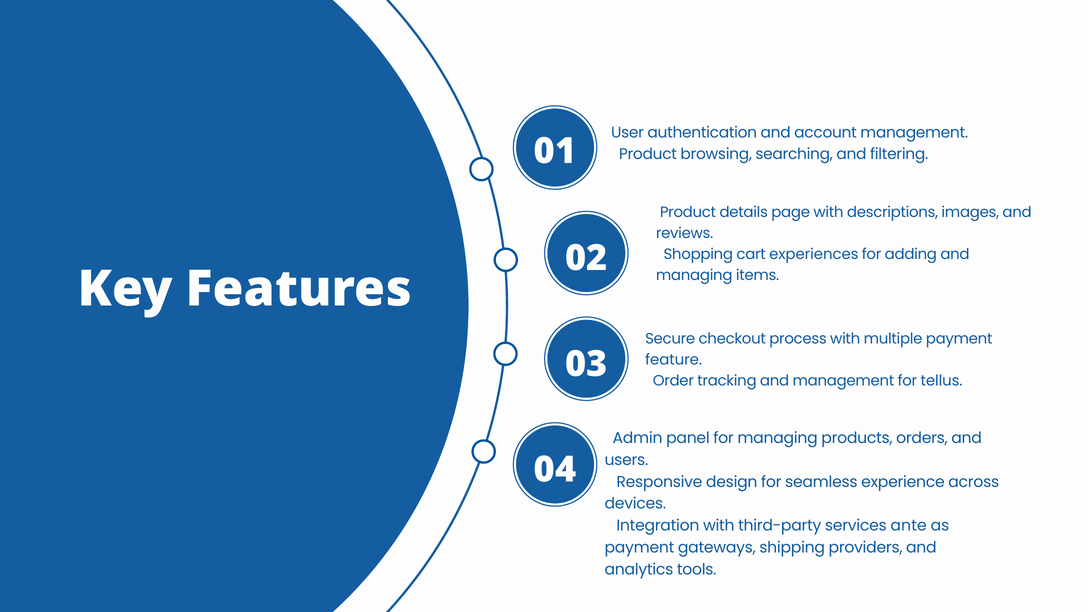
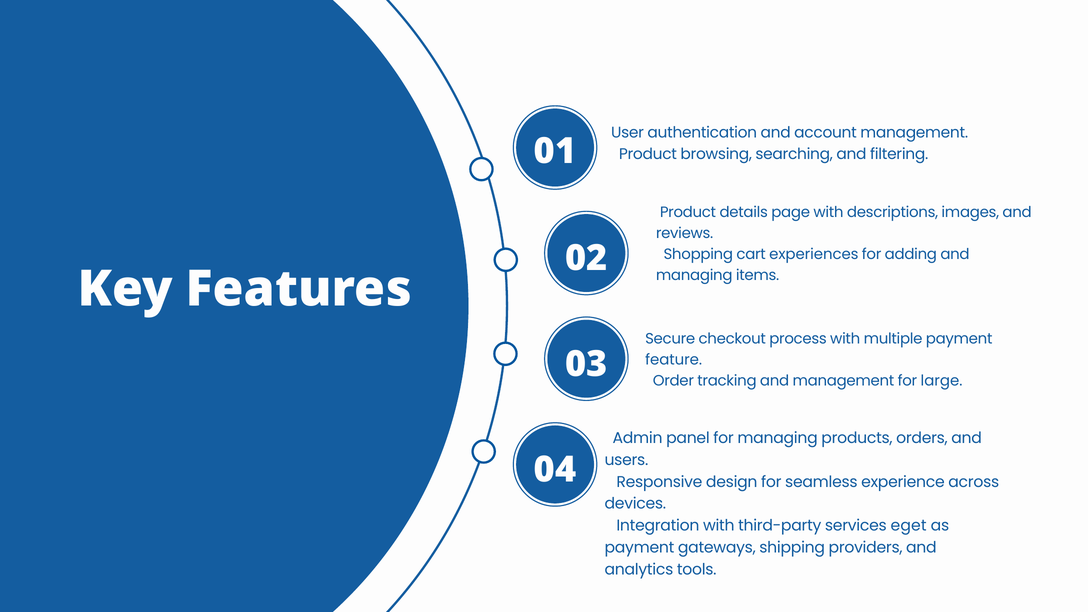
tellus: tellus -> large (942, 381)
ante: ante -> eget (909, 526)
